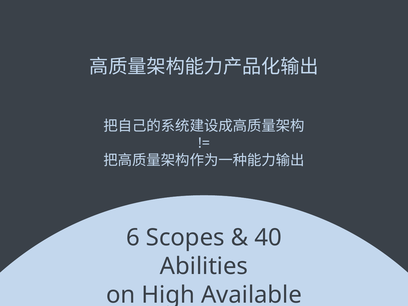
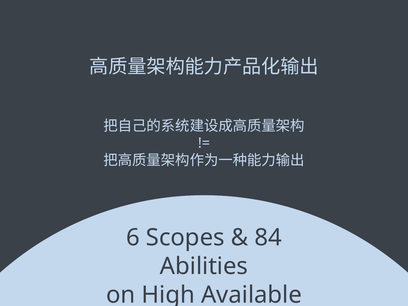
40: 40 -> 84 (268, 238)
